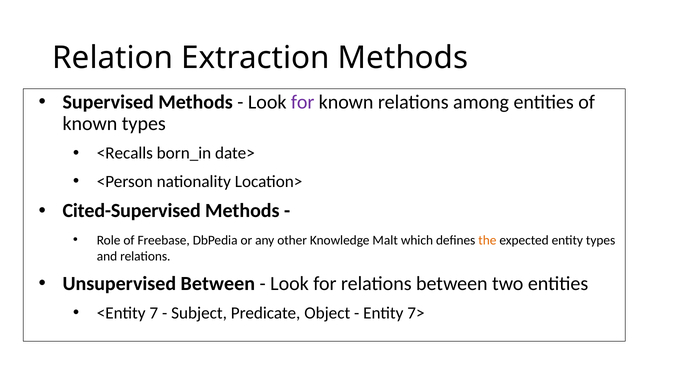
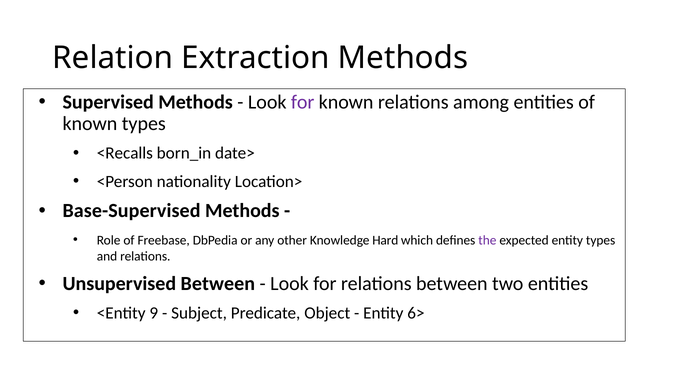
Cited-Supervised: Cited-Supervised -> Base-Supervised (132, 211)
Malt: Malt -> Hard (385, 240)
the colour: orange -> purple (487, 240)
7: 7 -> 9 (154, 313)
7>: 7> -> 6> (416, 313)
